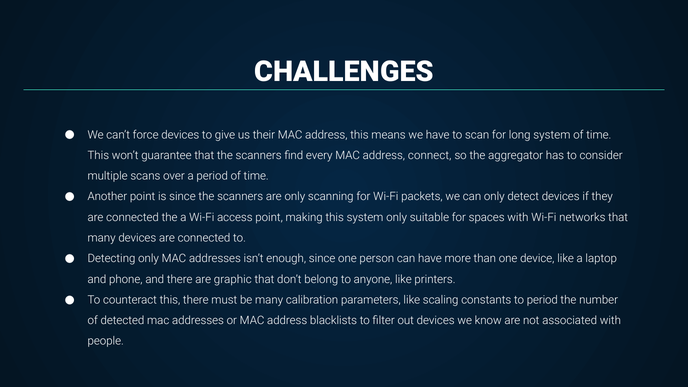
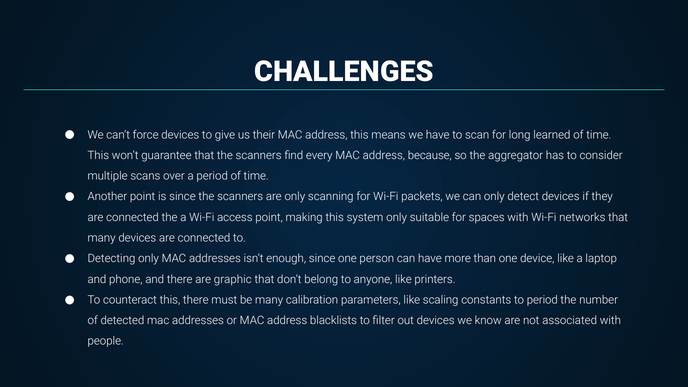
long system: system -> learned (552, 135)
connect: connect -> because (430, 155)
